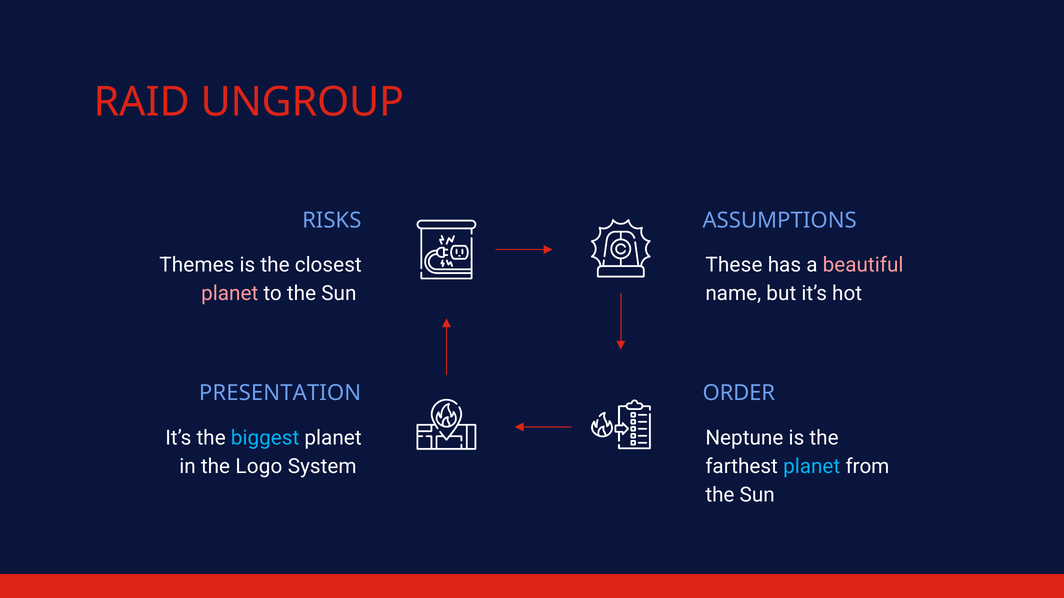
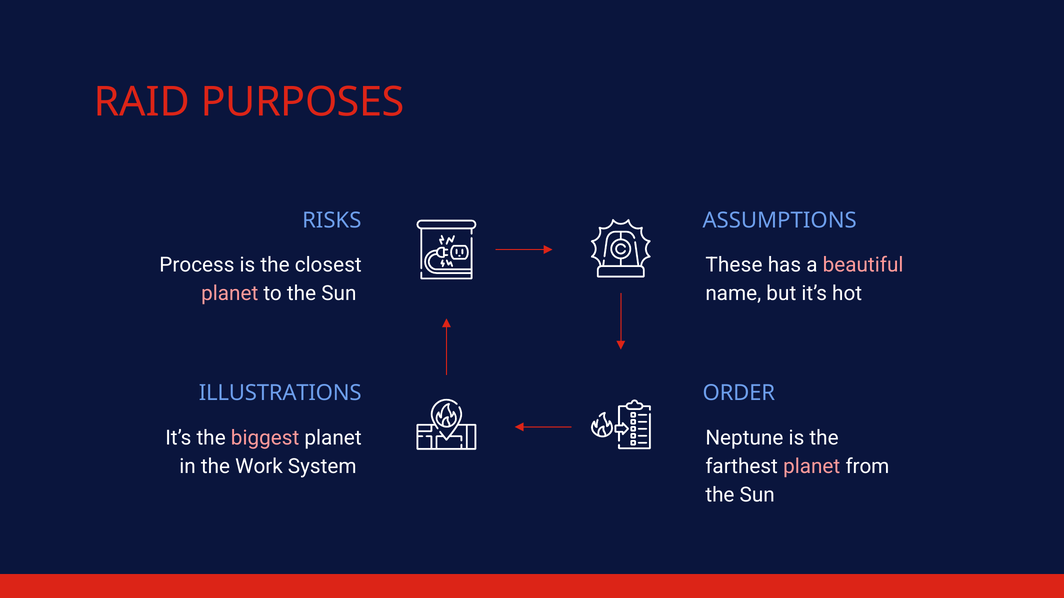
UNGROUP: UNGROUP -> PURPOSES (303, 102)
Themes: Themes -> Process (197, 265)
PRESENTATION: PRESENTATION -> ILLUSTRATIONS (280, 393)
biggest colour: light blue -> pink (265, 438)
Logo: Logo -> Work (259, 467)
planet colour: light blue -> pink (812, 467)
